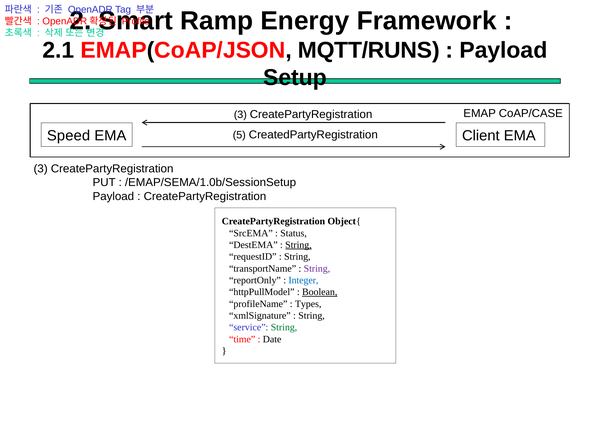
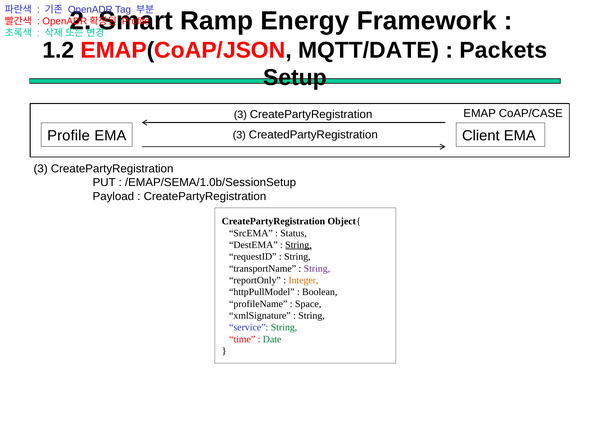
2.1: 2.1 -> 1.2 (58, 50)
MQTT/RUNS: MQTT/RUNS -> MQTT/DATE (369, 50)
Payload: Payload -> Packets (503, 50)
Speed: Speed -> Profile (69, 136)
EMA 5: 5 -> 3 (239, 135)
Integer colour: blue -> orange (303, 281)
Boolean underline: present -> none (320, 292)
Types: Types -> Space (308, 304)
Date colour: black -> green (272, 340)
